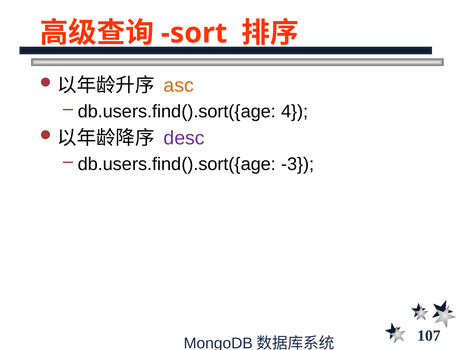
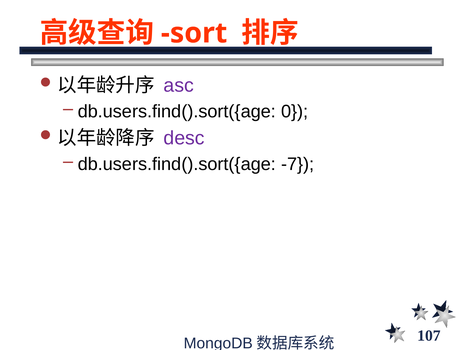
asc colour: orange -> purple (179, 85)
4: 4 -> 0 (295, 112)
-3: -3 -> -7 (298, 164)
